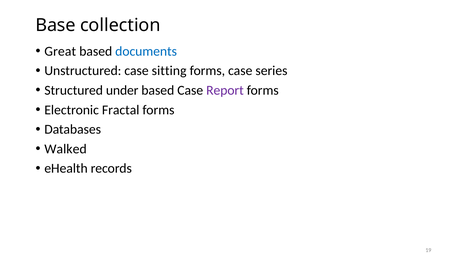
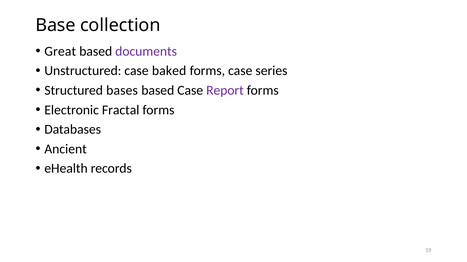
documents colour: blue -> purple (146, 51)
sitting: sitting -> baked (169, 71)
under: under -> bases (122, 91)
Walked: Walked -> Ancient (66, 149)
